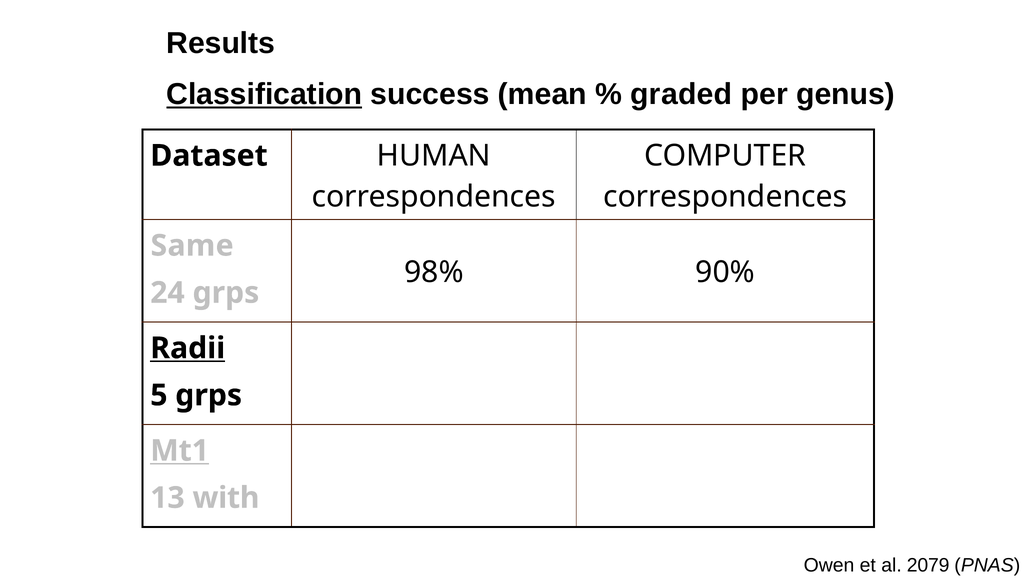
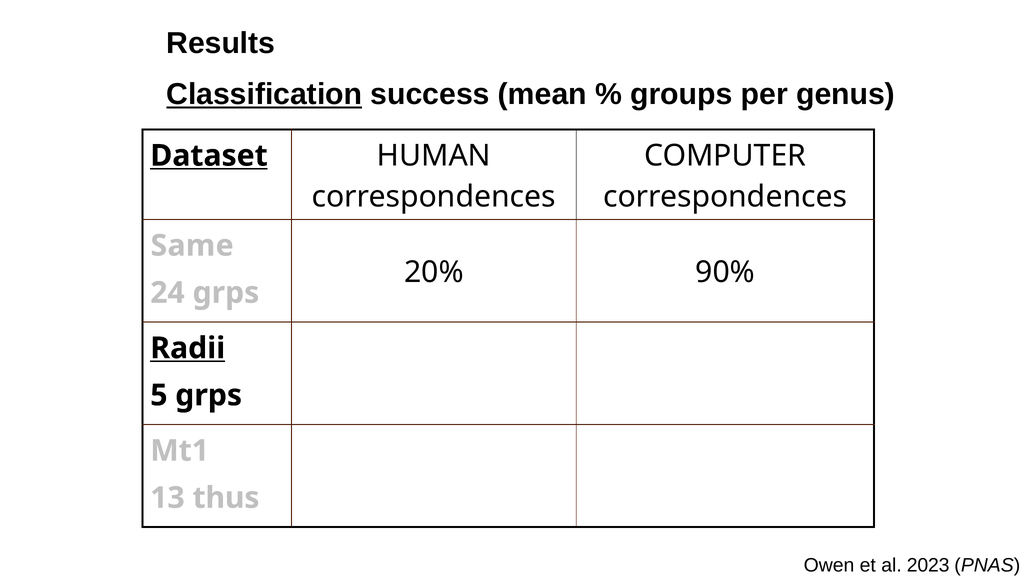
graded: graded -> groups (681, 94)
Dataset underline: none -> present (209, 156)
98%: 98% -> 20% (434, 272)
Mt1 underline: present -> none (180, 451)
with: with -> thus (226, 498)
2079: 2079 -> 2023 (928, 565)
